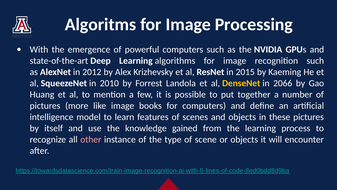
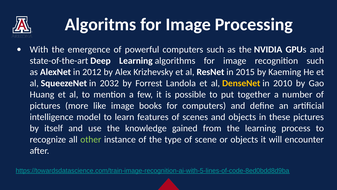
2010: 2010 -> 2032 (109, 83)
2066: 2066 -> 2010 (283, 83)
other colour: pink -> light green (91, 139)
